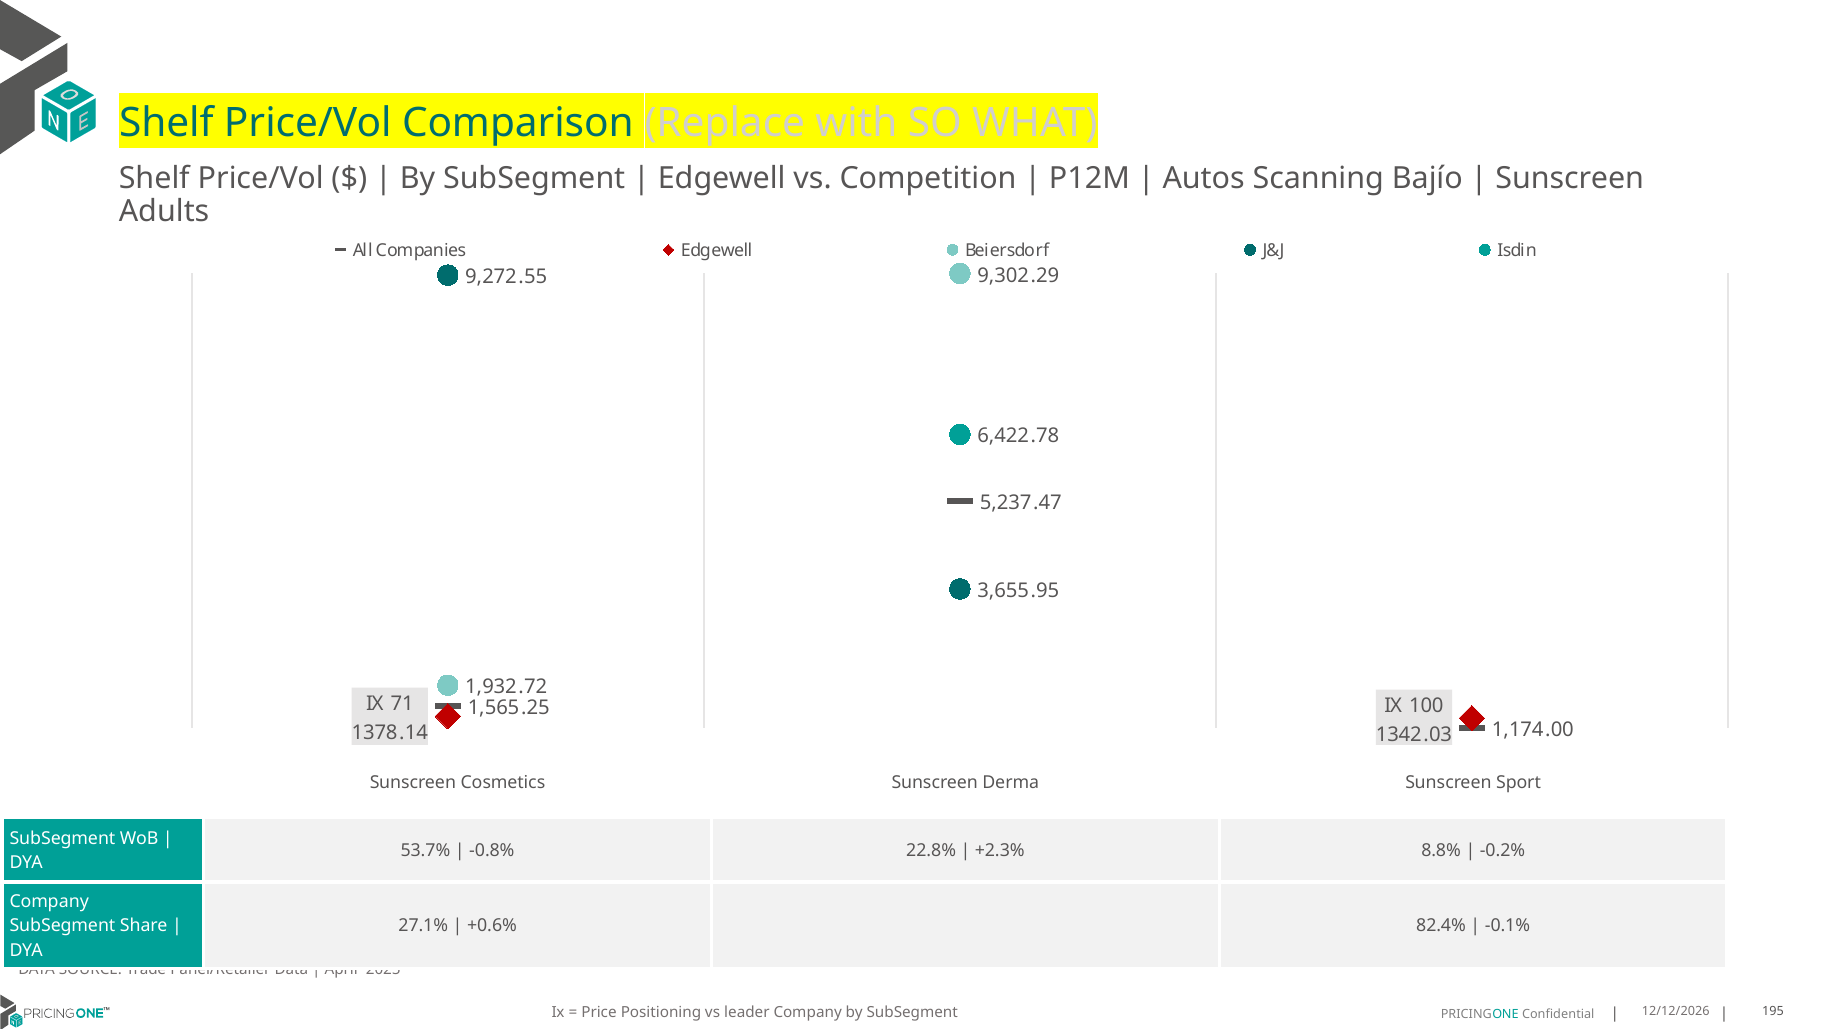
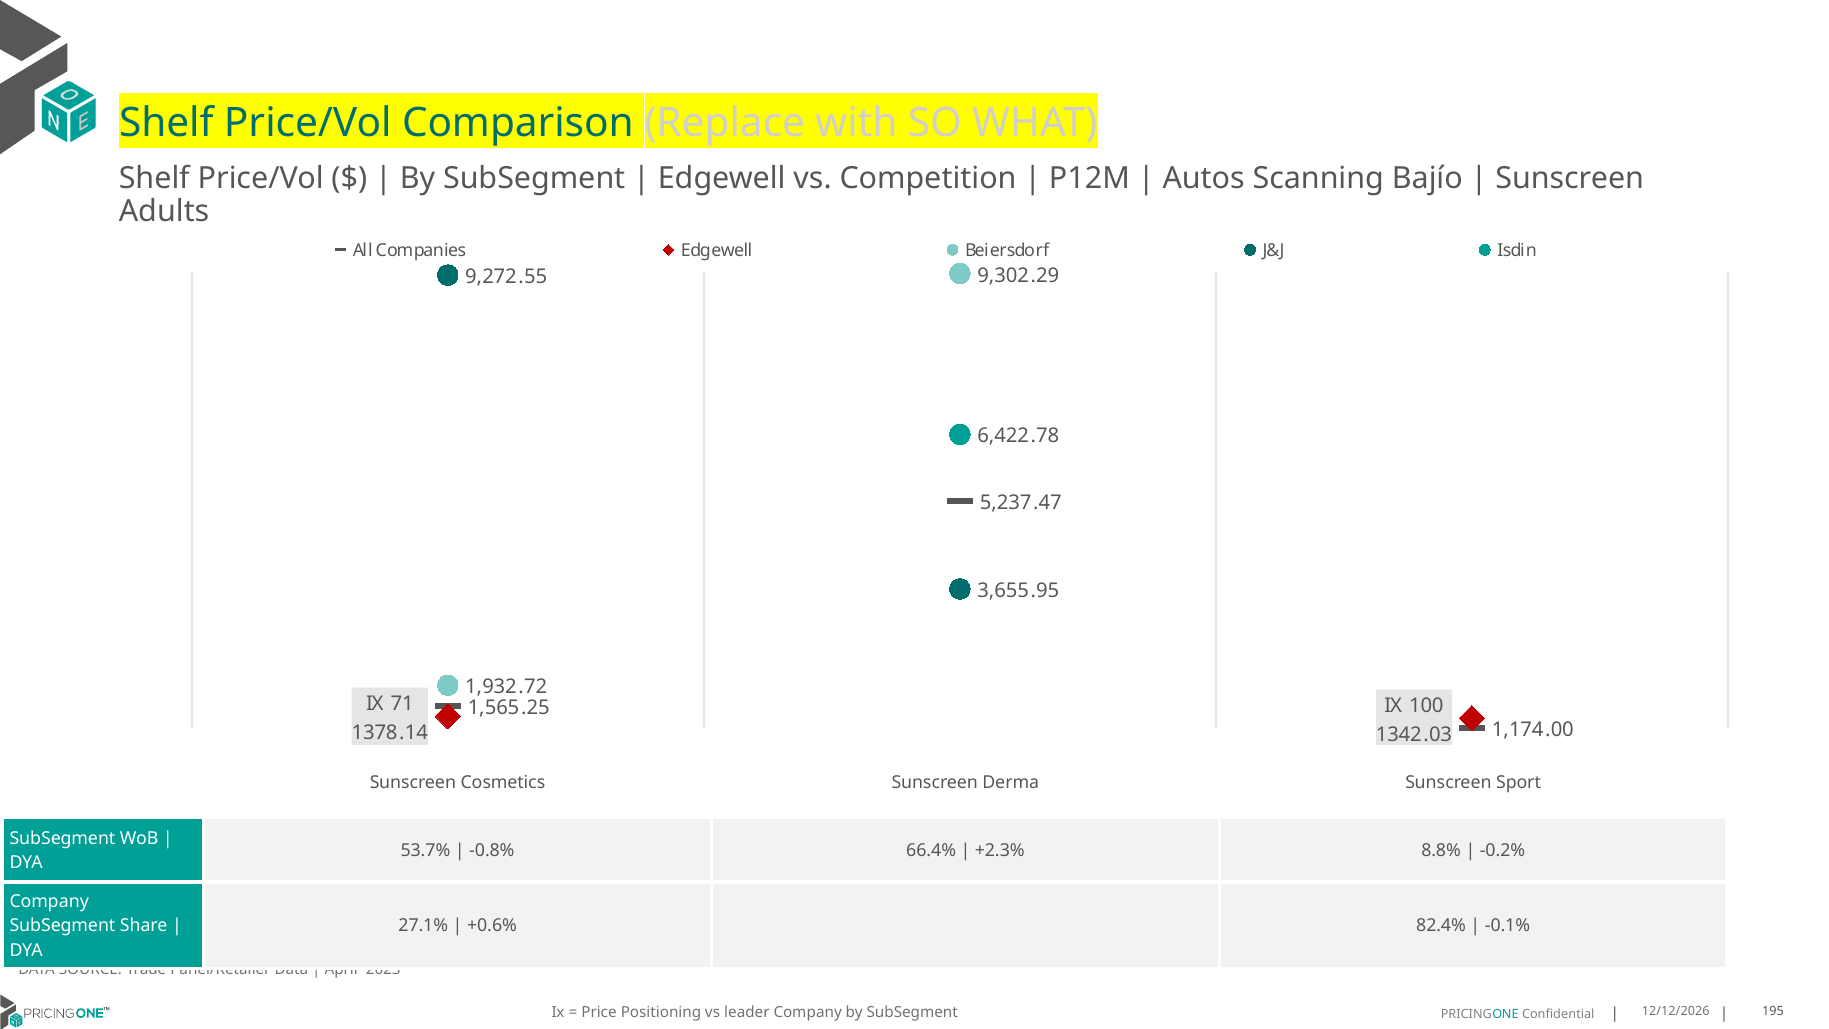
22.8%: 22.8% -> 66.4% (931, 850)
